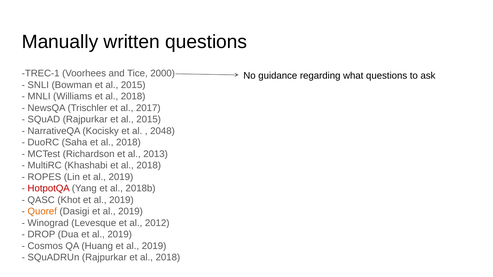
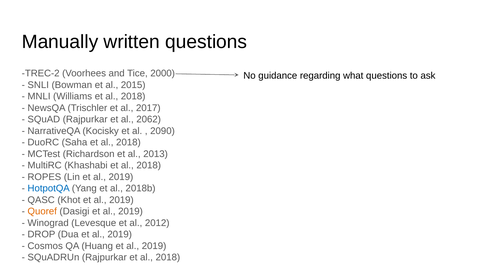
TREC-1: TREC-1 -> TREC-2 (41, 73)
Rajpurkar et al 2015: 2015 -> 2062 (149, 120)
2048: 2048 -> 2090 (162, 131)
HotpotQA colour: red -> blue (49, 189)
